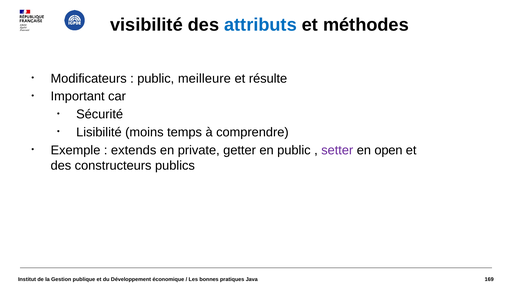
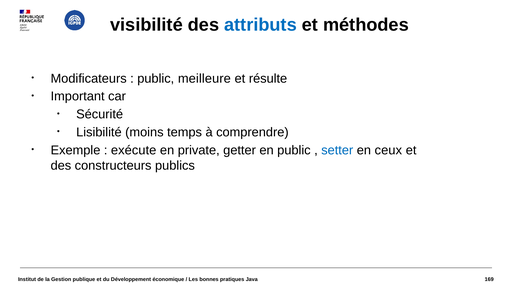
extends: extends -> exécute (134, 150)
setter colour: purple -> blue (337, 150)
open: open -> ceux (388, 150)
